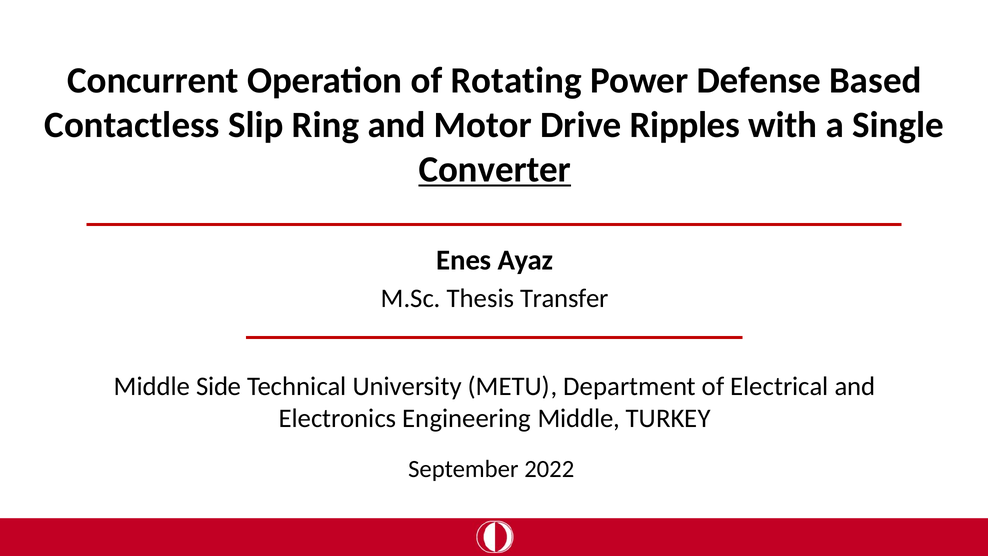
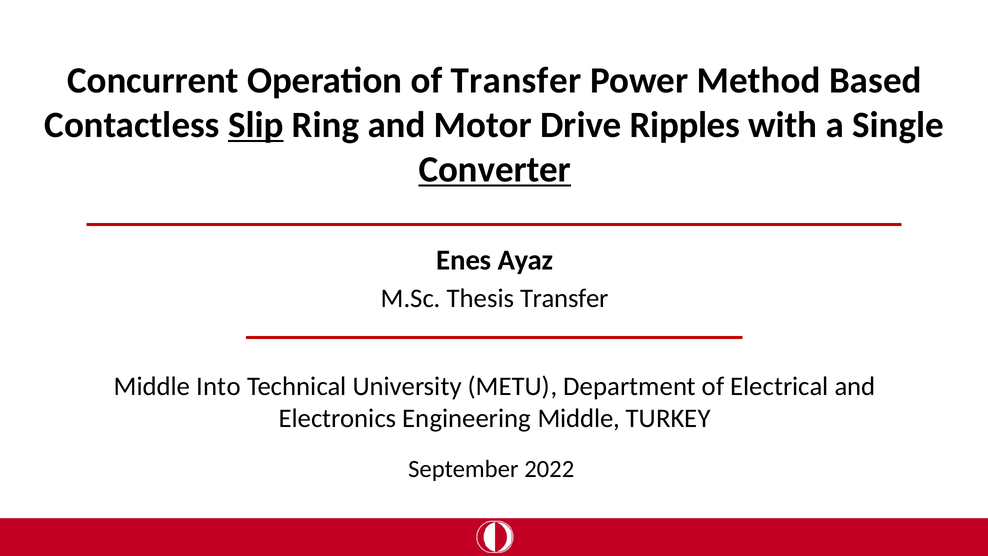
of Rotating: Rotating -> Transfer (516, 81)
Defense: Defense -> Method (759, 81)
Slip underline: none -> present (256, 125)
Side: Side -> Into (219, 386)
